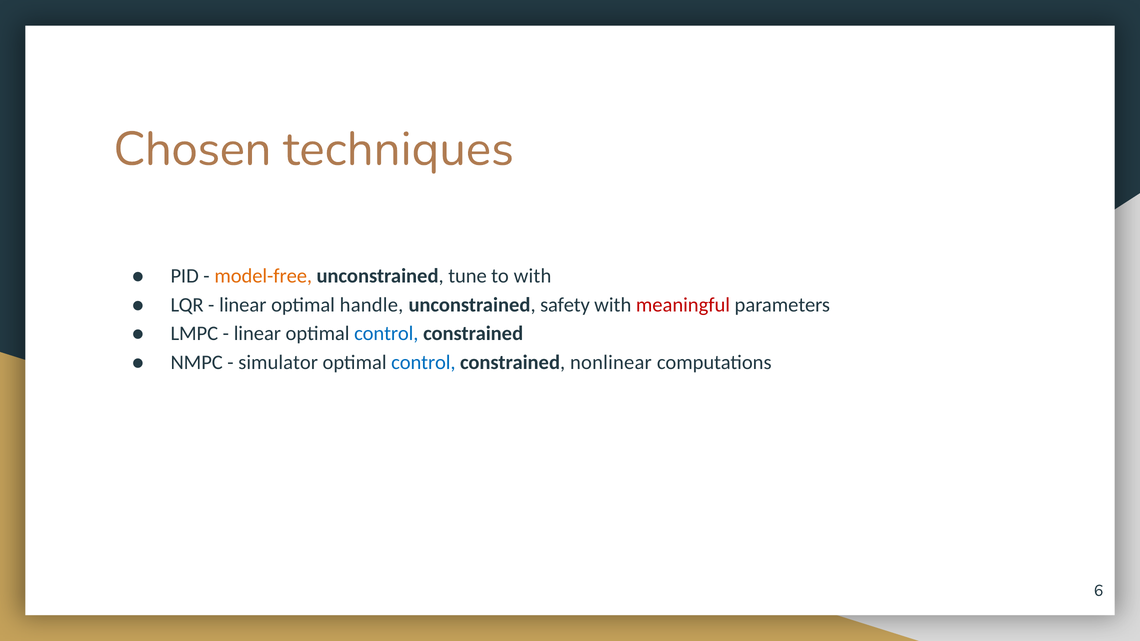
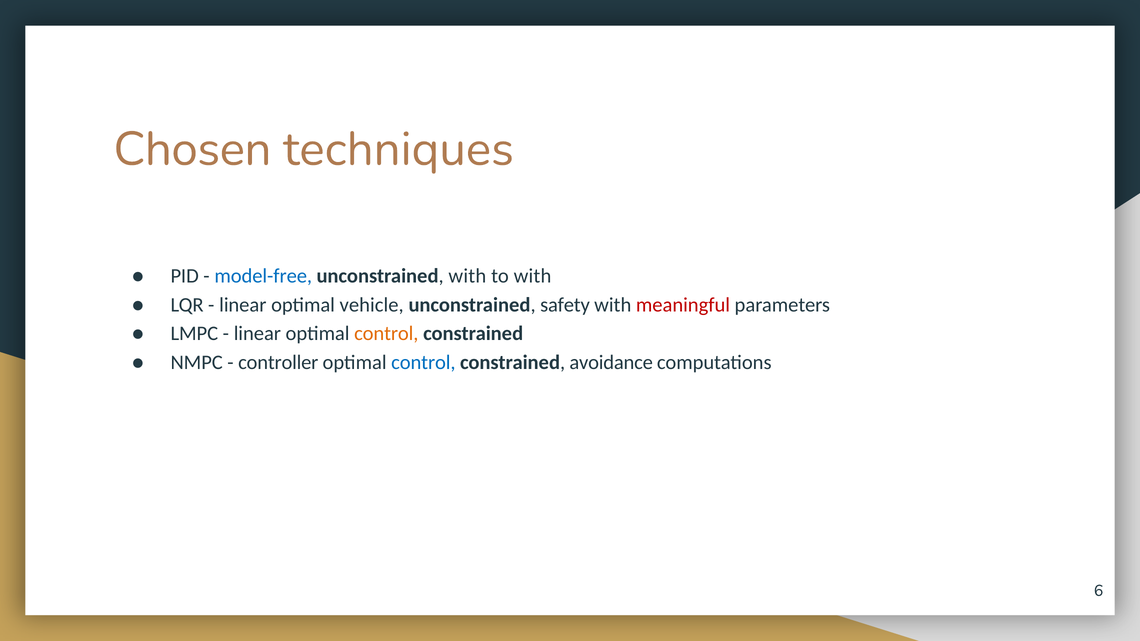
model-free colour: orange -> blue (263, 276)
unconstrained tune: tune -> with (467, 276)
handle: handle -> vehicle (372, 305)
control colour: blue -> orange (386, 334)
simulator: simulator -> controller (278, 363)
nonlinear: nonlinear -> avoidance (611, 363)
